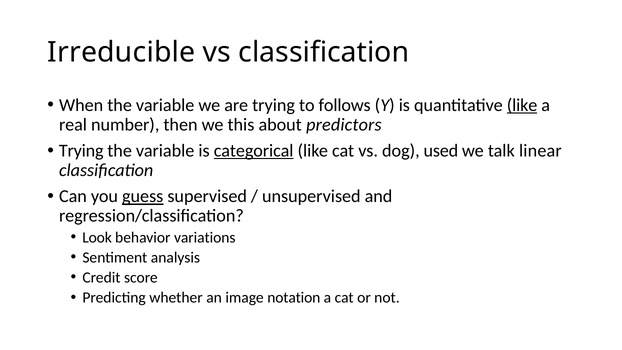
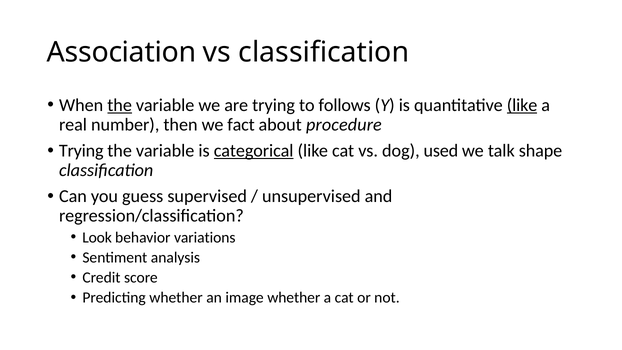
Irreducible: Irreducible -> Association (122, 52)
the underline: none -> present (120, 105)
this: this -> fact (241, 125)
predictors: predictors -> procedure (344, 125)
linear: linear -> shape (541, 151)
guess underline: present -> none (143, 196)
image notation: notation -> whether (294, 297)
